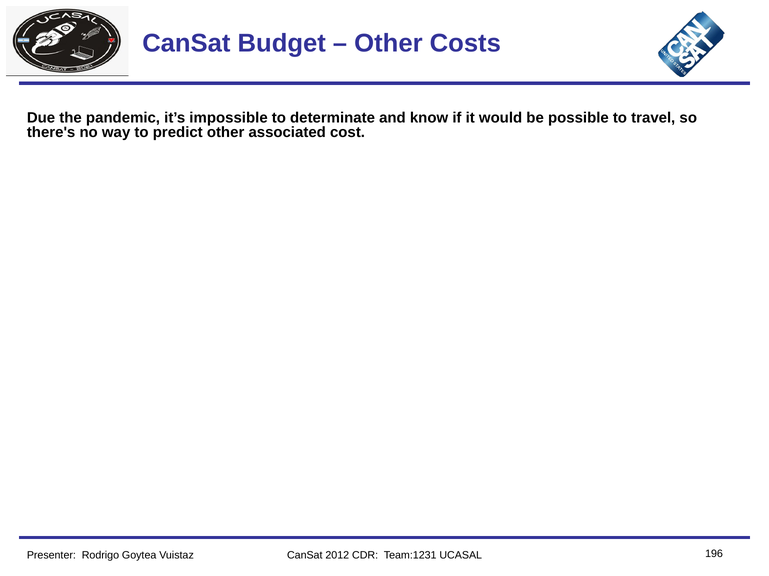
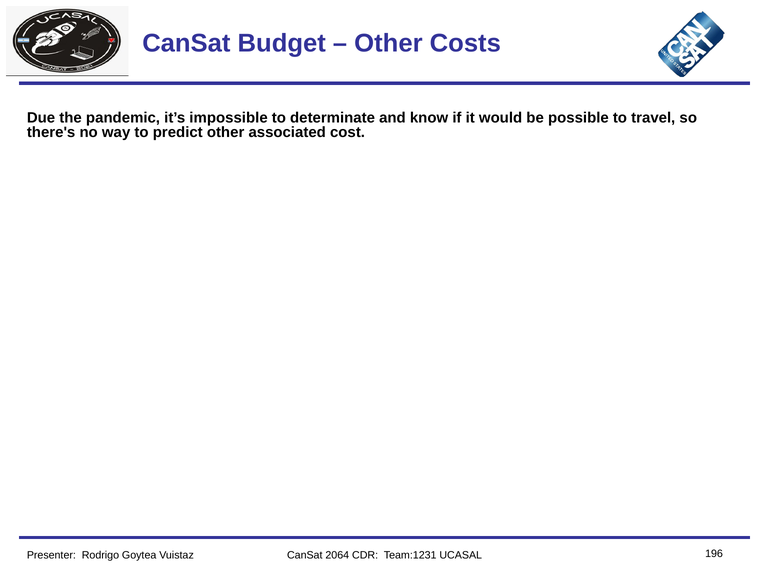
2012: 2012 -> 2064 (337, 556)
